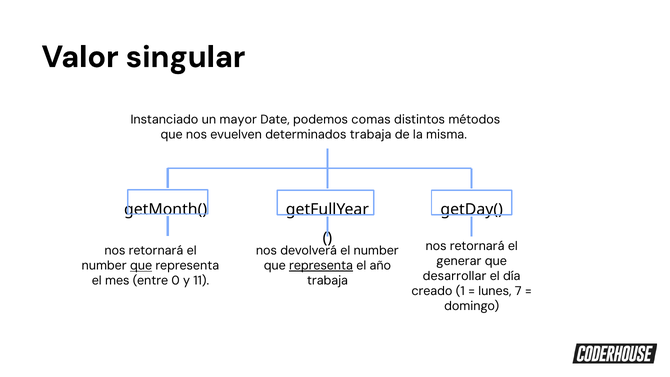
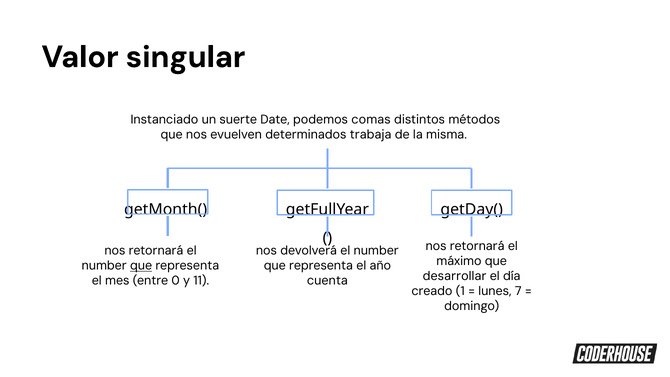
mayor: mayor -> suerte (238, 119)
generar: generar -> máximo (459, 261)
representa underline: present -> none (321, 266)
trabaja: trabaja -> cuenta (327, 281)
